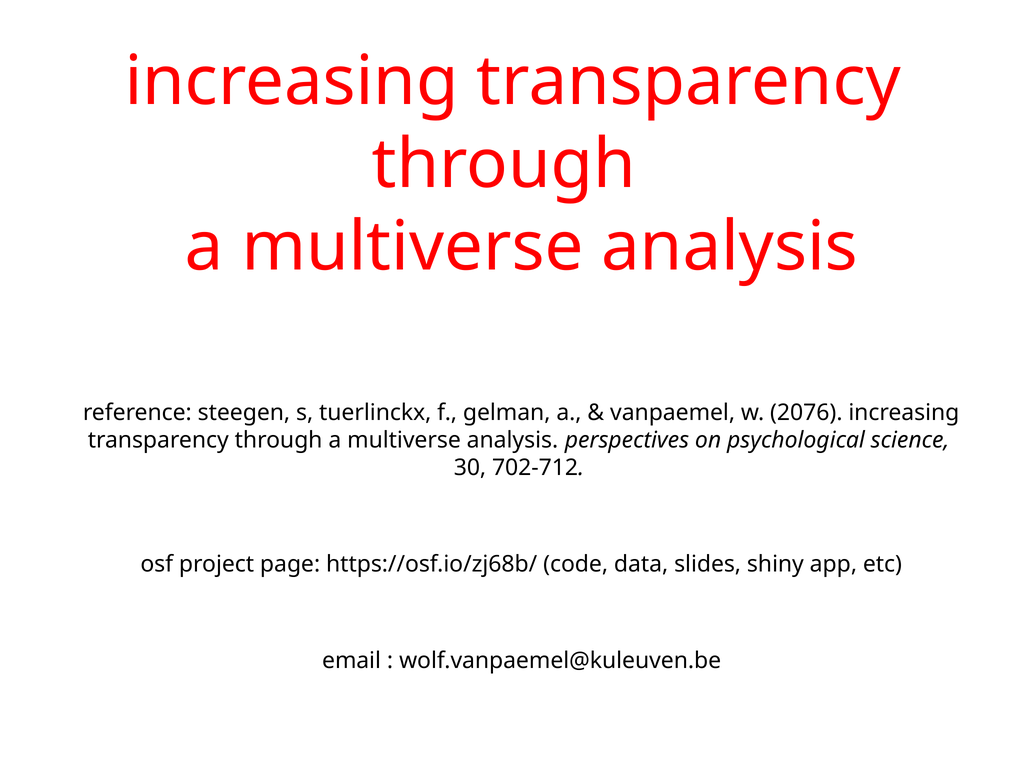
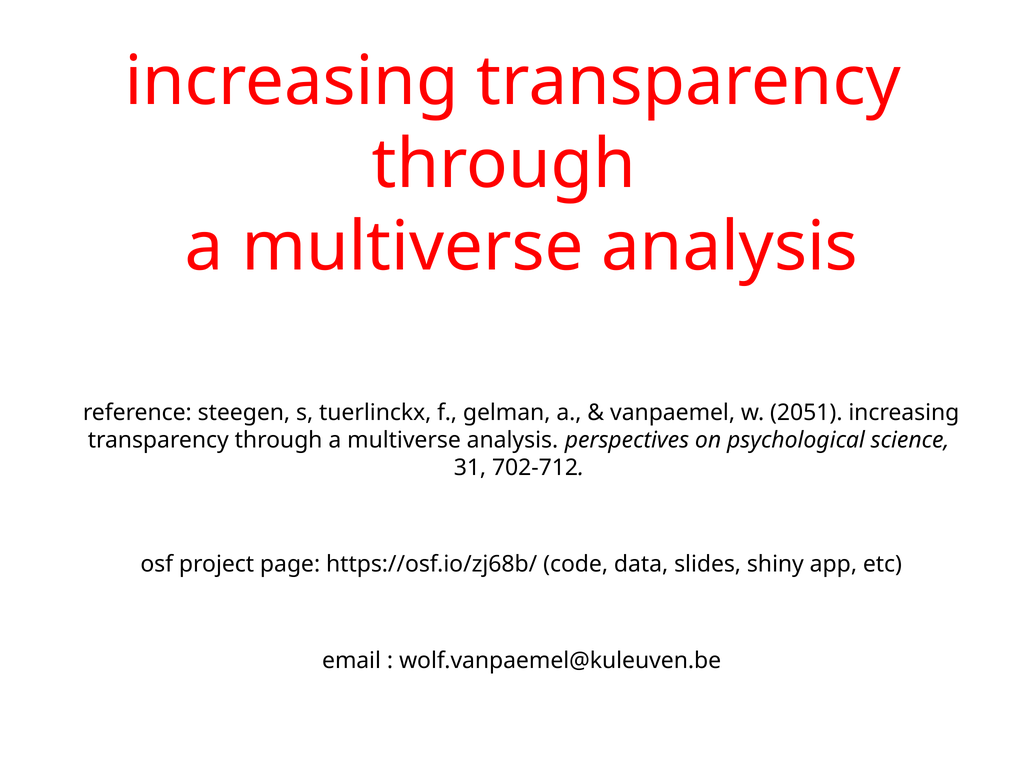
2076: 2076 -> 2051 (806, 413)
30: 30 -> 31 (470, 468)
